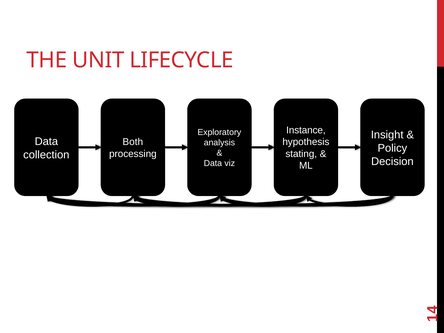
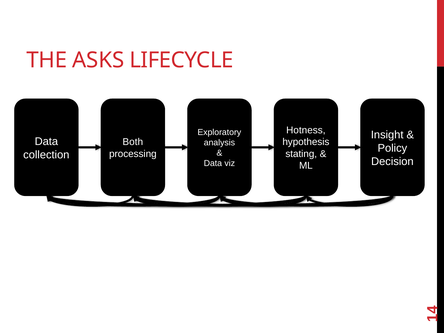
UNIT: UNIT -> ASKS (98, 60)
Instance: Instance -> Hotness (306, 130)
